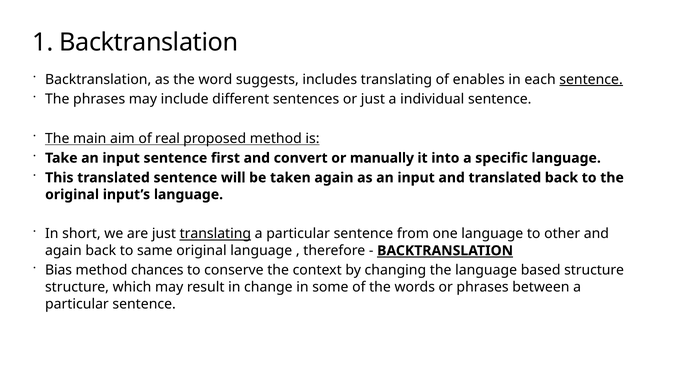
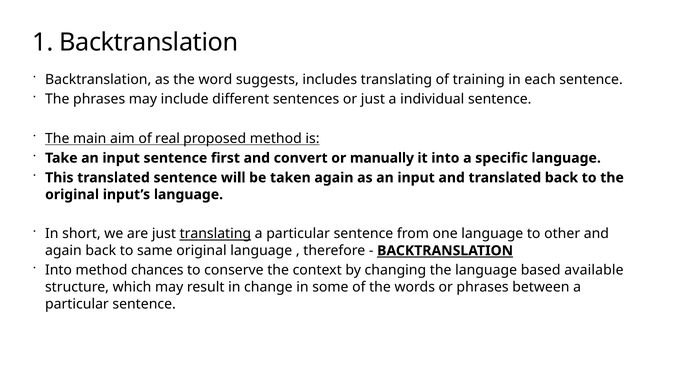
enables: enables -> training (479, 79)
sentence underline: present -> none (591, 79)
Bias: Bias -> Into (59, 270)
based structure: structure -> available (594, 270)
